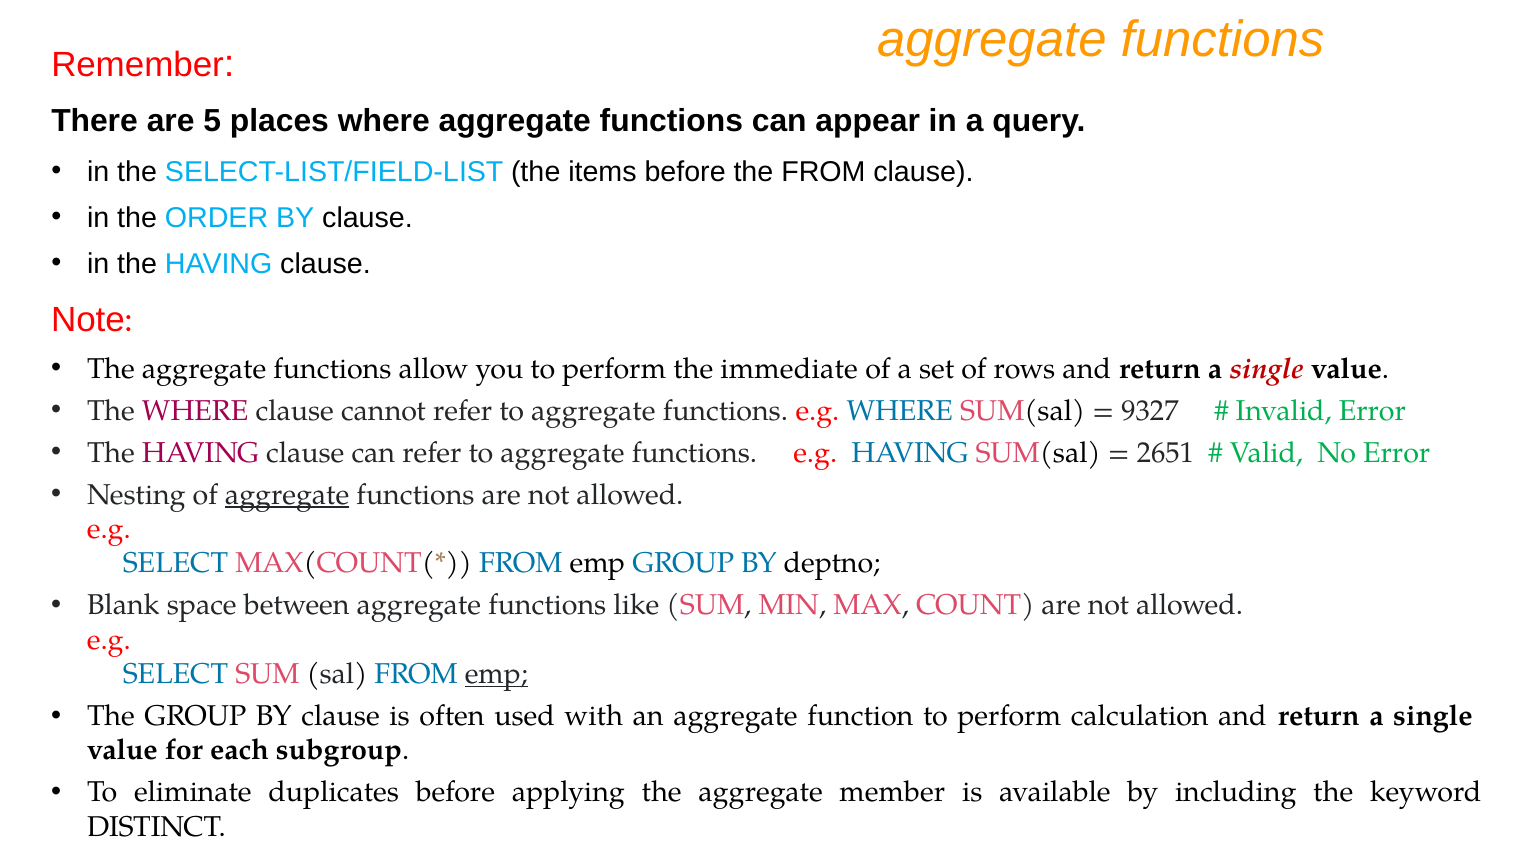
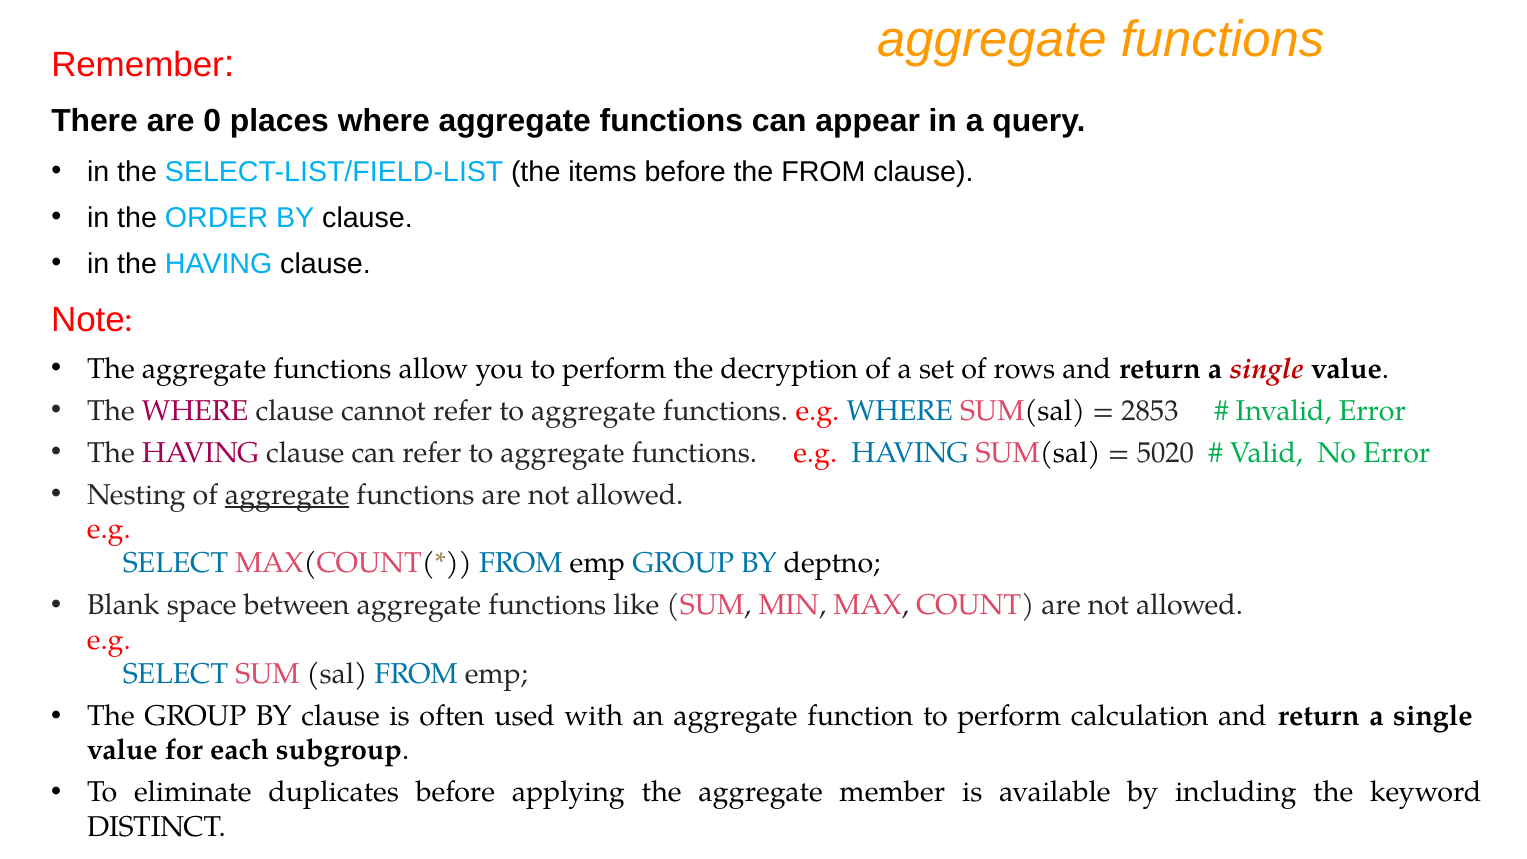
5: 5 -> 0 (212, 121)
immediate: immediate -> decryption (789, 369)
9327: 9327 -> 2853 (1150, 411)
2651: 2651 -> 5020 (1165, 453)
emp underline: present -> none (496, 674)
